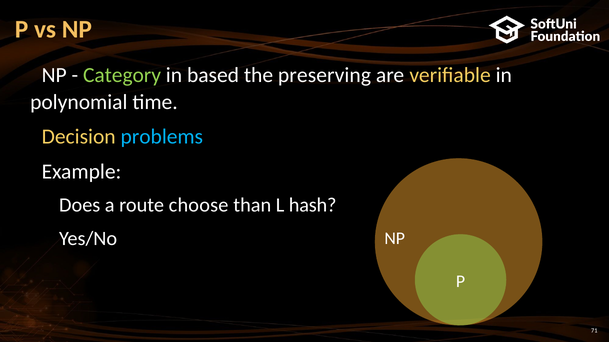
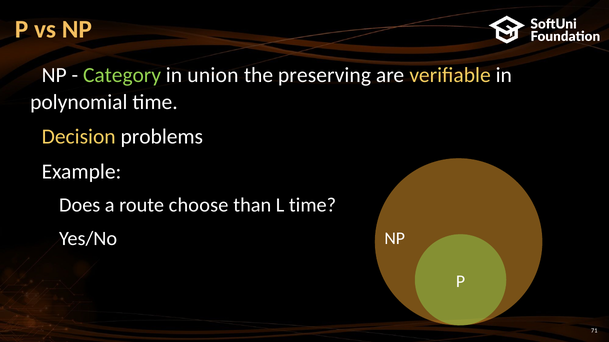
based: based -> union (213, 75)
problems colour: light blue -> white (162, 137)
L hash: hash -> time (313, 206)
